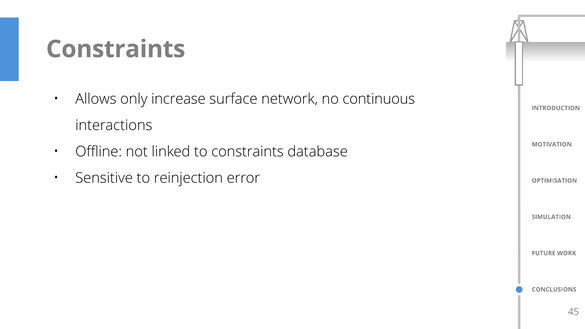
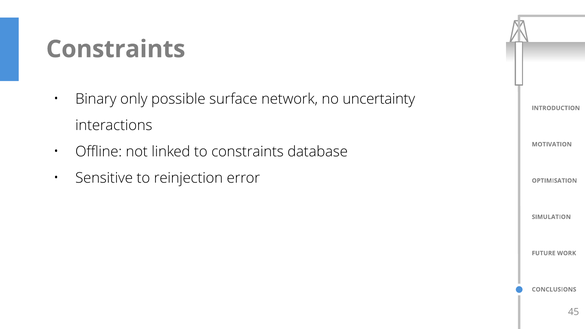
Allows: Allows -> Binary (96, 99)
increase: increase -> possible (178, 99)
continuous: continuous -> uncertainty (379, 99)
